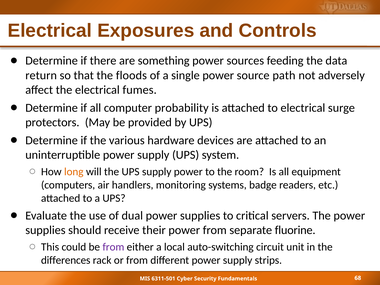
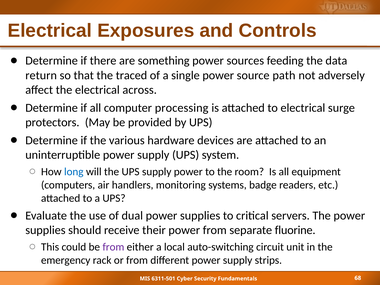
floods: floods -> traced (131, 75)
fumes: fumes -> across (140, 90)
probability: probability -> processing (182, 108)
long colour: orange -> blue (74, 172)
differences: differences -> emergency (66, 260)
